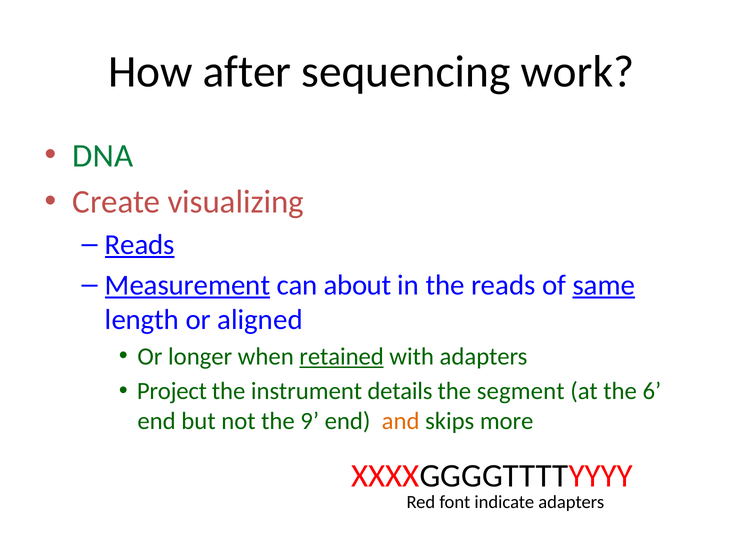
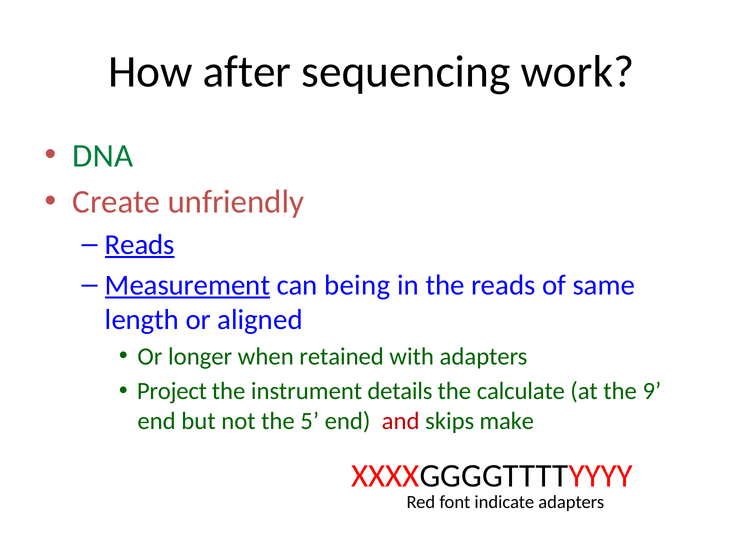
visualizing: visualizing -> unfriendly (236, 202)
about: about -> being (357, 285)
same underline: present -> none (604, 285)
retained underline: present -> none (342, 357)
segment: segment -> calculate (521, 391)
6: 6 -> 9 (652, 391)
9: 9 -> 5 (310, 421)
and colour: orange -> red (401, 421)
more: more -> make (507, 421)
